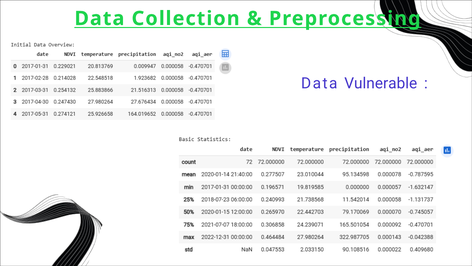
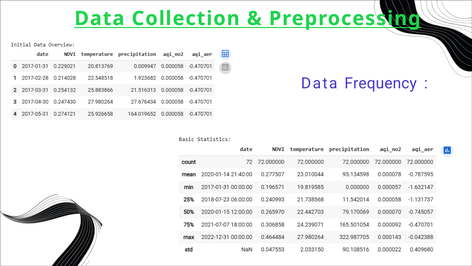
Vulnerable: Vulnerable -> Frequency (381, 83)
